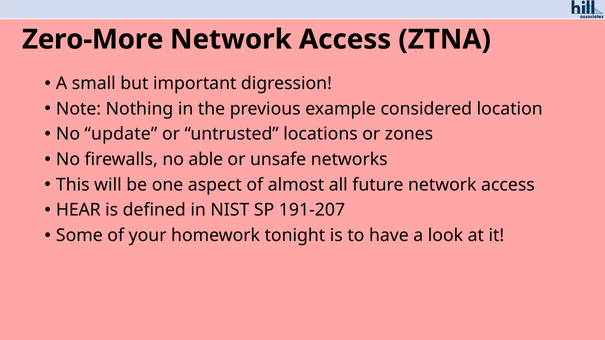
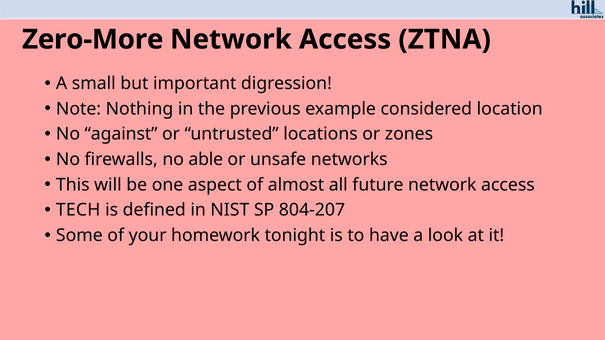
update: update -> against (121, 134)
HEAR: HEAR -> TECH (78, 210)
191-207: 191-207 -> 804-207 (312, 210)
